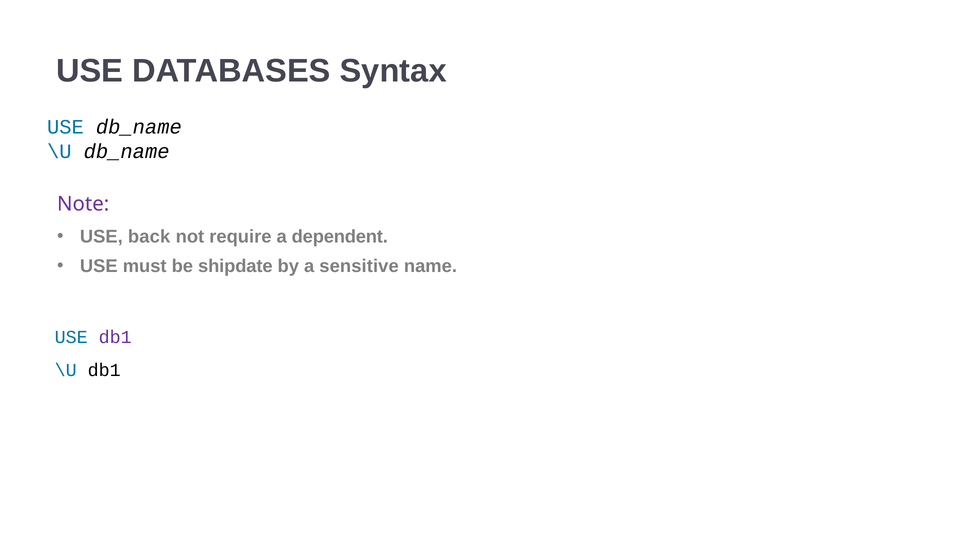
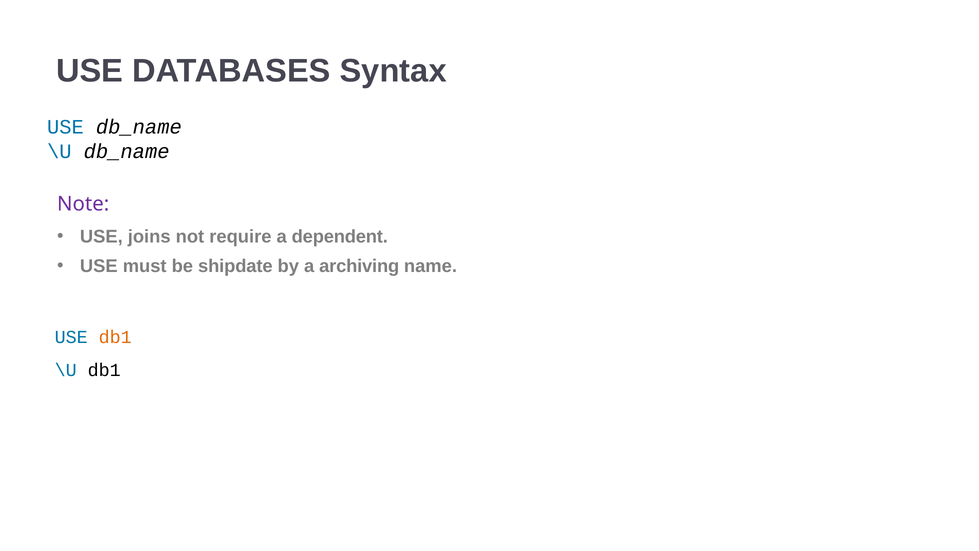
back: back -> joins (149, 237)
sensitive: sensitive -> archiving (359, 266)
db1 colour: purple -> orange (115, 337)
